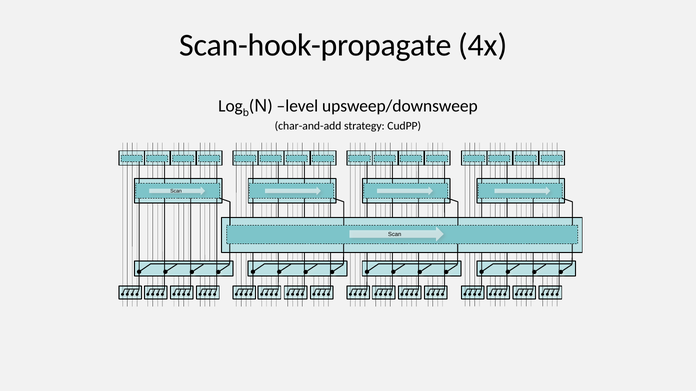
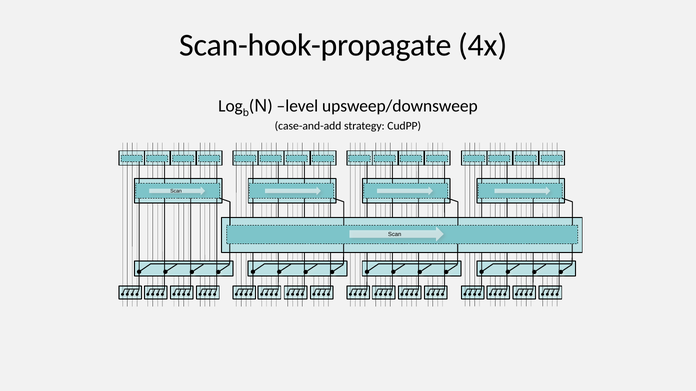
char-and-add: char-and-add -> case-and-add (308, 126)
